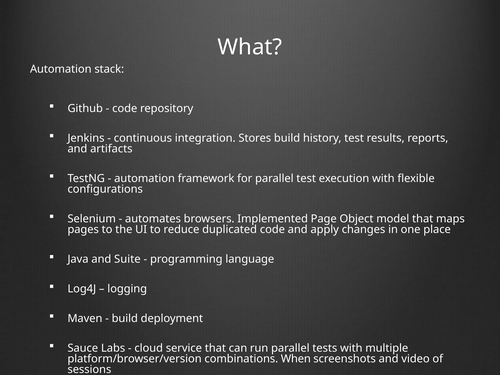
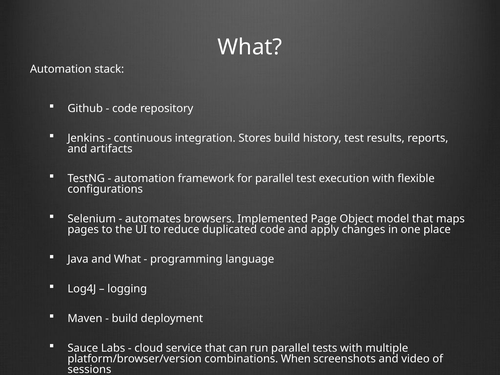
and Suite: Suite -> What (128, 259)
